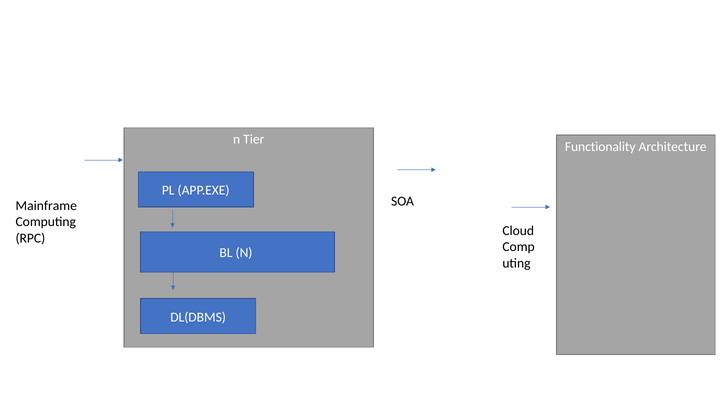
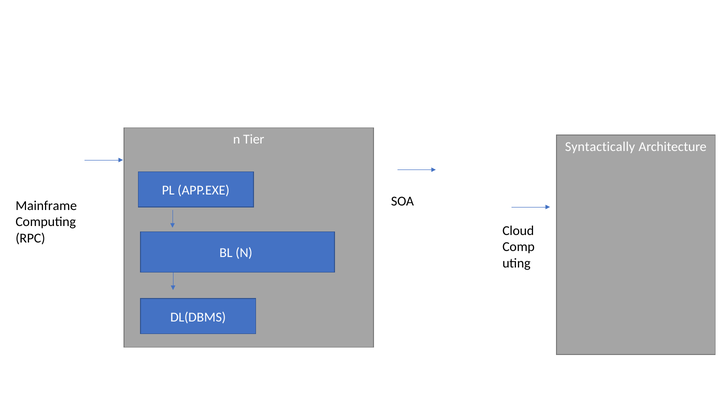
Functionality: Functionality -> Syntactically (600, 147)
